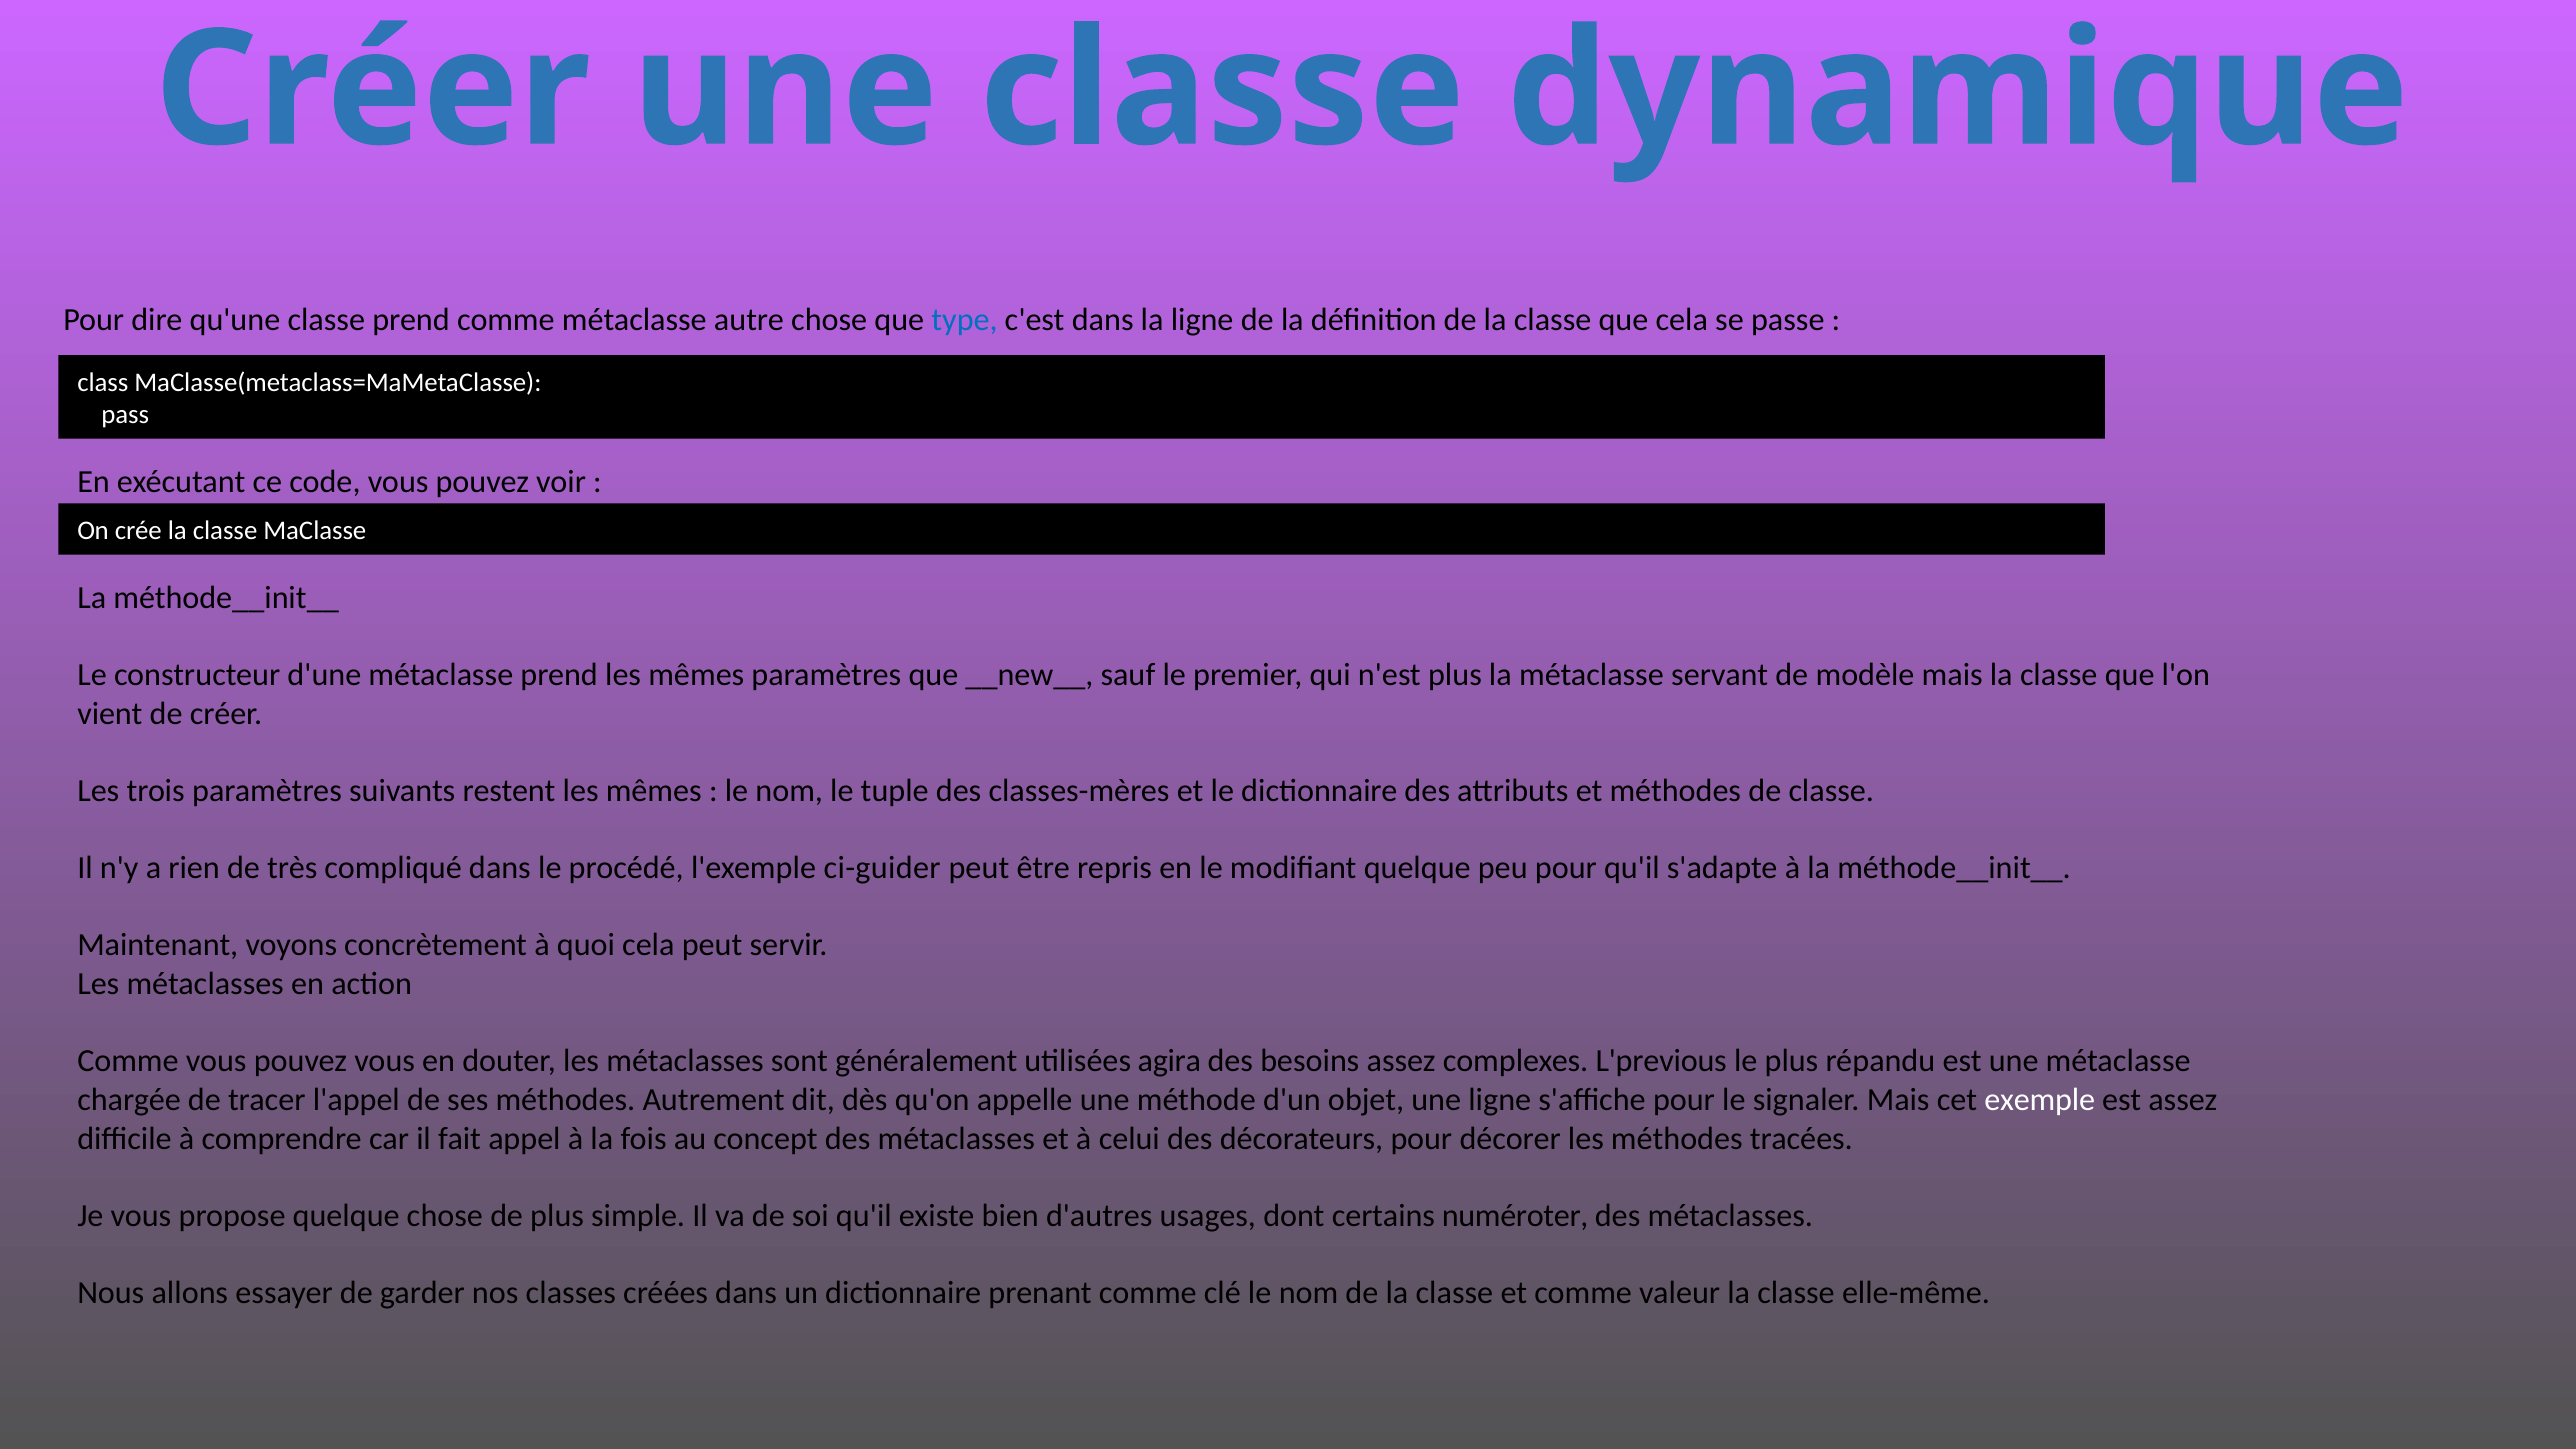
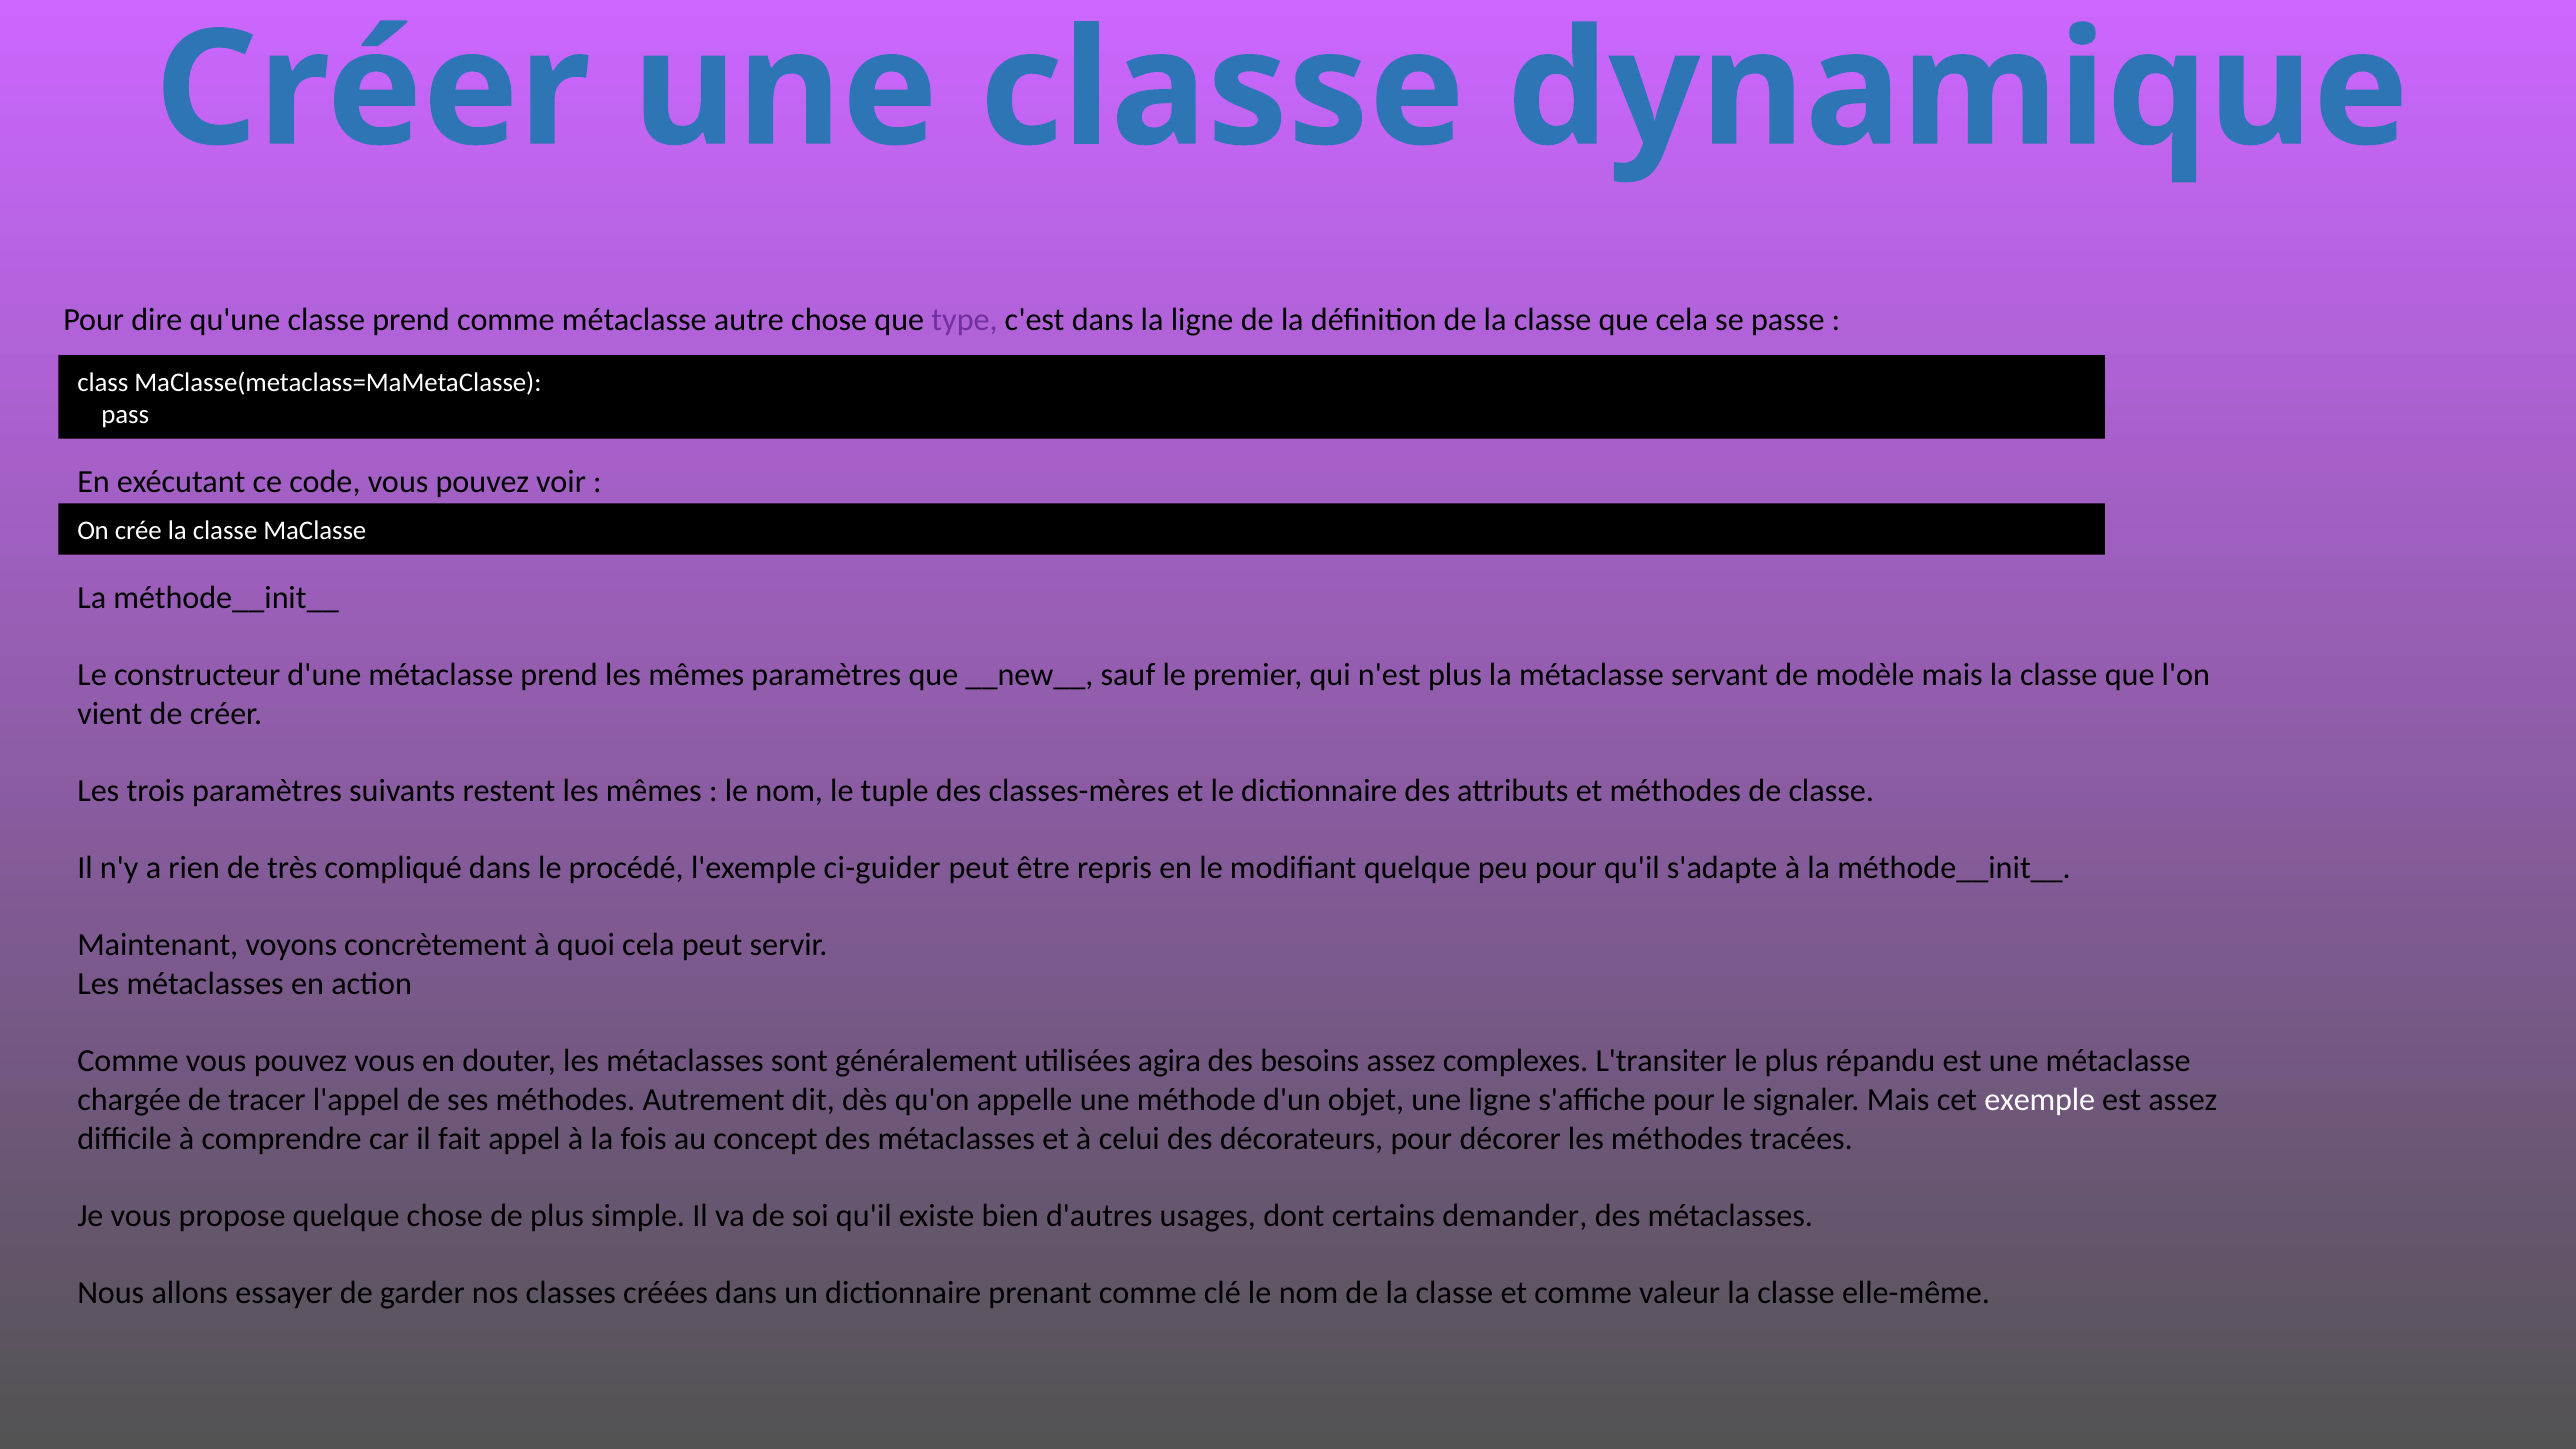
type colour: blue -> purple (965, 320)
L'previous: L'previous -> L'transiter (1661, 1061)
numéroter: numéroter -> demander (1515, 1216)
